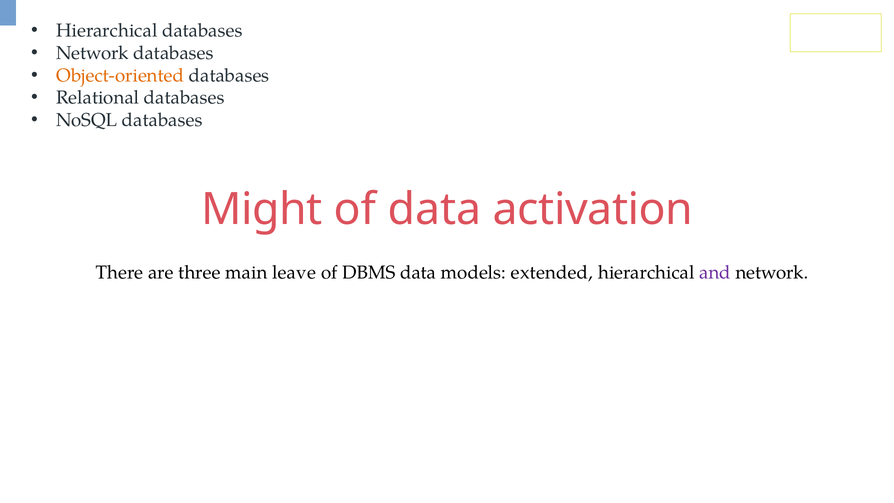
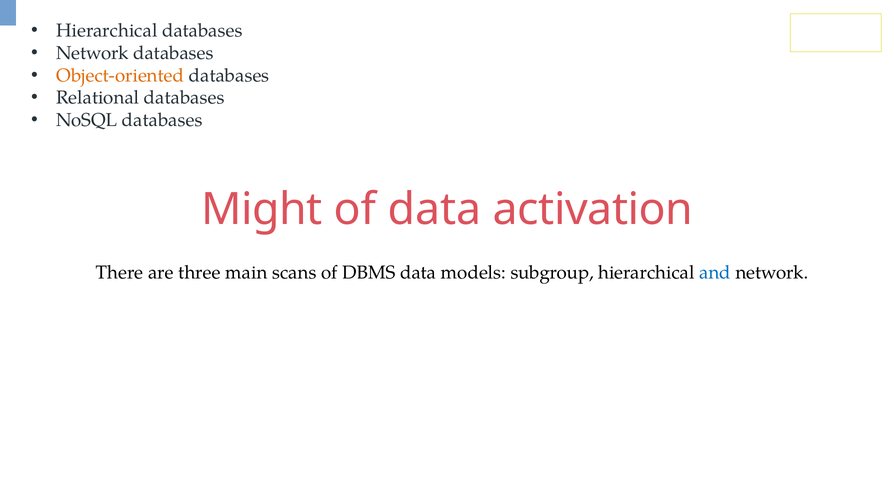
leave: leave -> scans (294, 272)
extended: extended -> subgroup (552, 272)
and colour: purple -> blue (715, 272)
